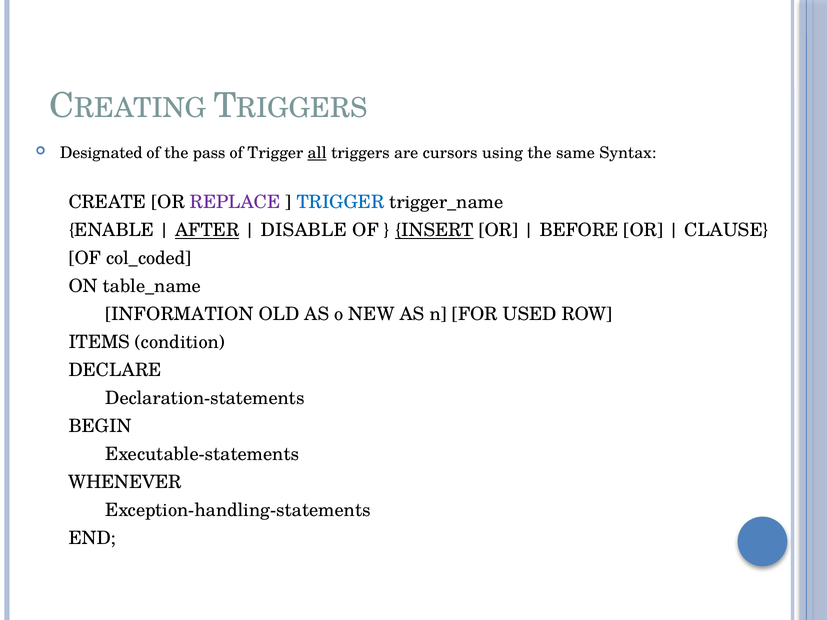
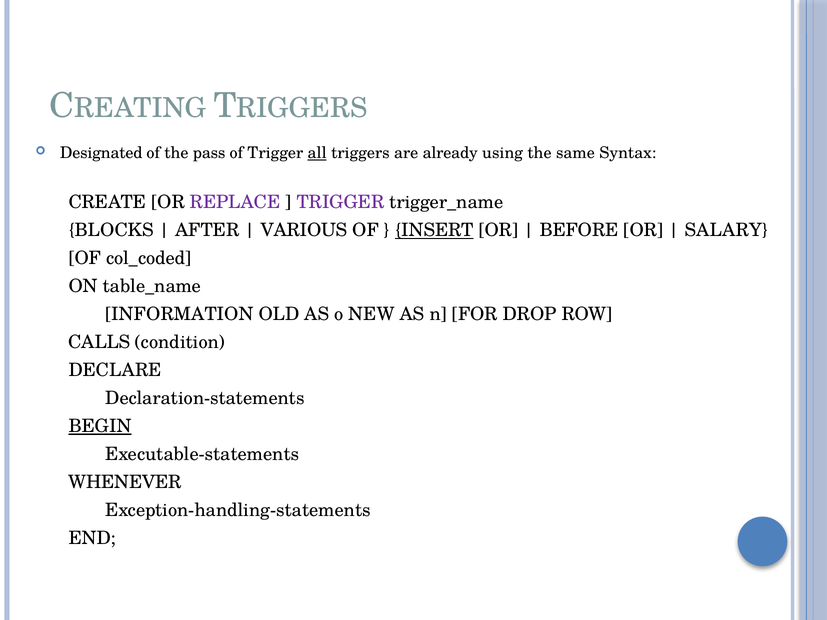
cursors: cursors -> already (450, 153)
TRIGGER colour: blue -> purple (341, 203)
ENABLE: ENABLE -> BLOCKS (111, 231)
AFTER underline: present -> none (207, 231)
DISABLE: DISABLE -> VARIOUS (304, 231)
CLAUSE: CLAUSE -> SALARY (727, 231)
USED: USED -> DROP (530, 315)
ITEMS: ITEMS -> CALLS (99, 343)
BEGIN underline: none -> present (100, 427)
